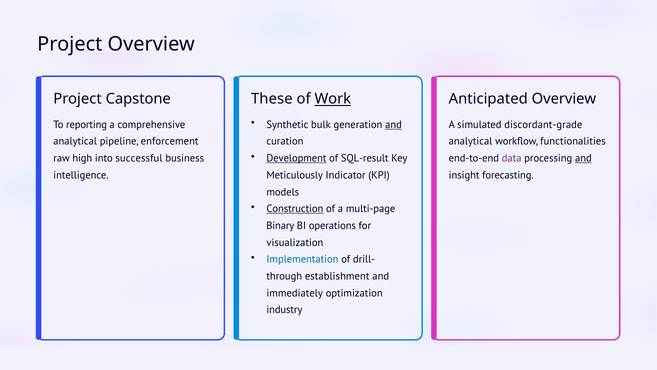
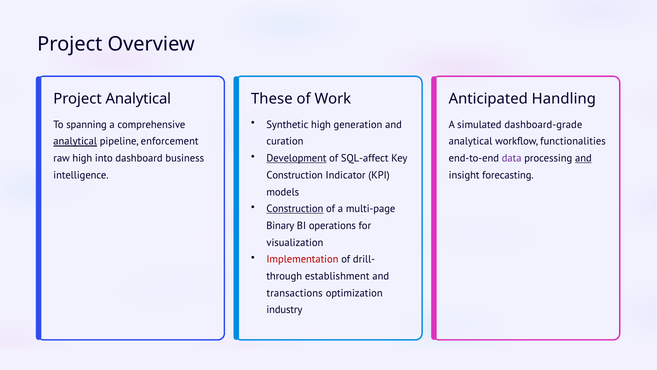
Project Capstone: Capstone -> Analytical (138, 99)
Work underline: present -> none (333, 99)
Anticipated Overview: Overview -> Handling (564, 99)
Synthetic bulk: bulk -> high (321, 124)
and underline: present -> none (394, 124)
reporting: reporting -> spanning (87, 124)
discordant-grade: discordant-grade -> dashboard-grade (543, 124)
analytical underline: none -> present (75, 141)
SQL-result: SQL-result -> SQL-affect (365, 158)
successful: successful -> dashboard (139, 158)
Meticulously: Meticulously -> Construction (295, 175)
Implementation colour: blue -> red (302, 259)
immediately: immediately -> transactions (295, 293)
